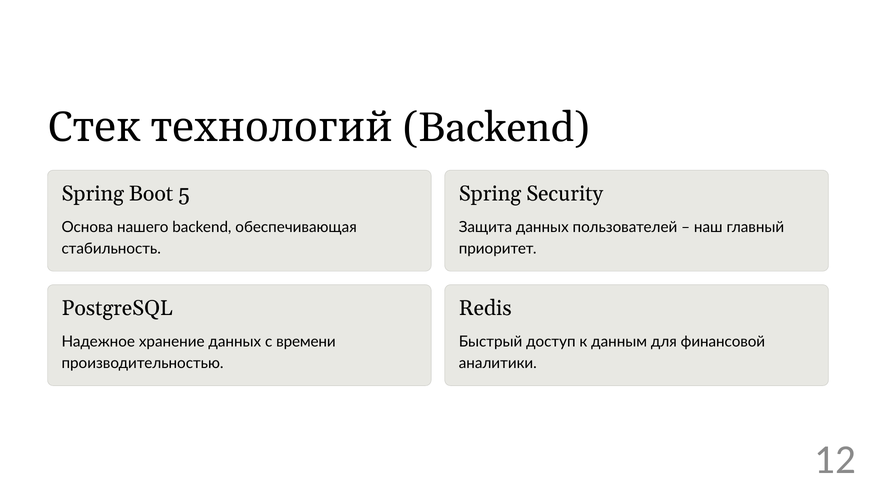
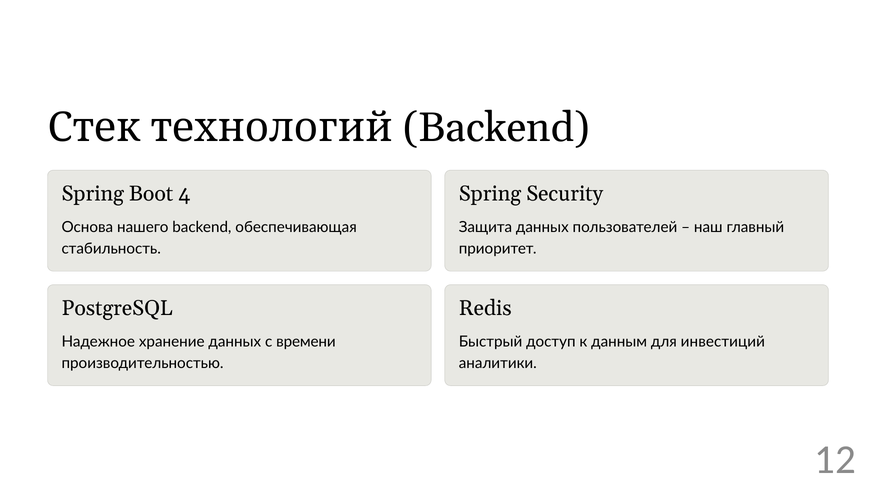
5: 5 -> 4 (184, 194)
финансовой: финансовой -> инвестиций (723, 342)
